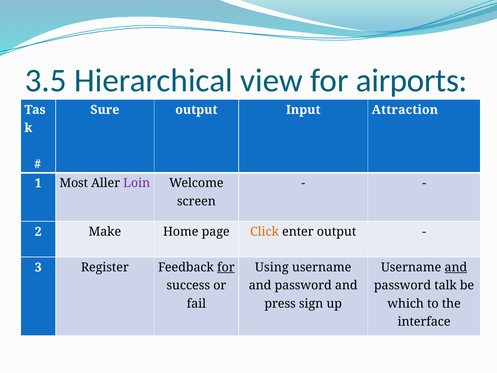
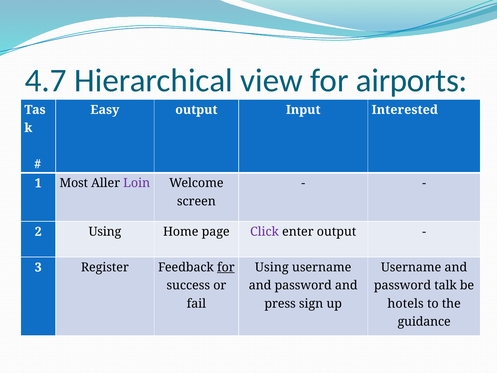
3.5: 3.5 -> 4.7 (46, 81)
Sure: Sure -> Easy (105, 110)
Attraction: Attraction -> Interested (405, 110)
2 Make: Make -> Using (105, 232)
Click colour: orange -> purple (264, 232)
and underline: present -> none (456, 267)
which: which -> hotels (406, 303)
interface: interface -> guidance (424, 321)
